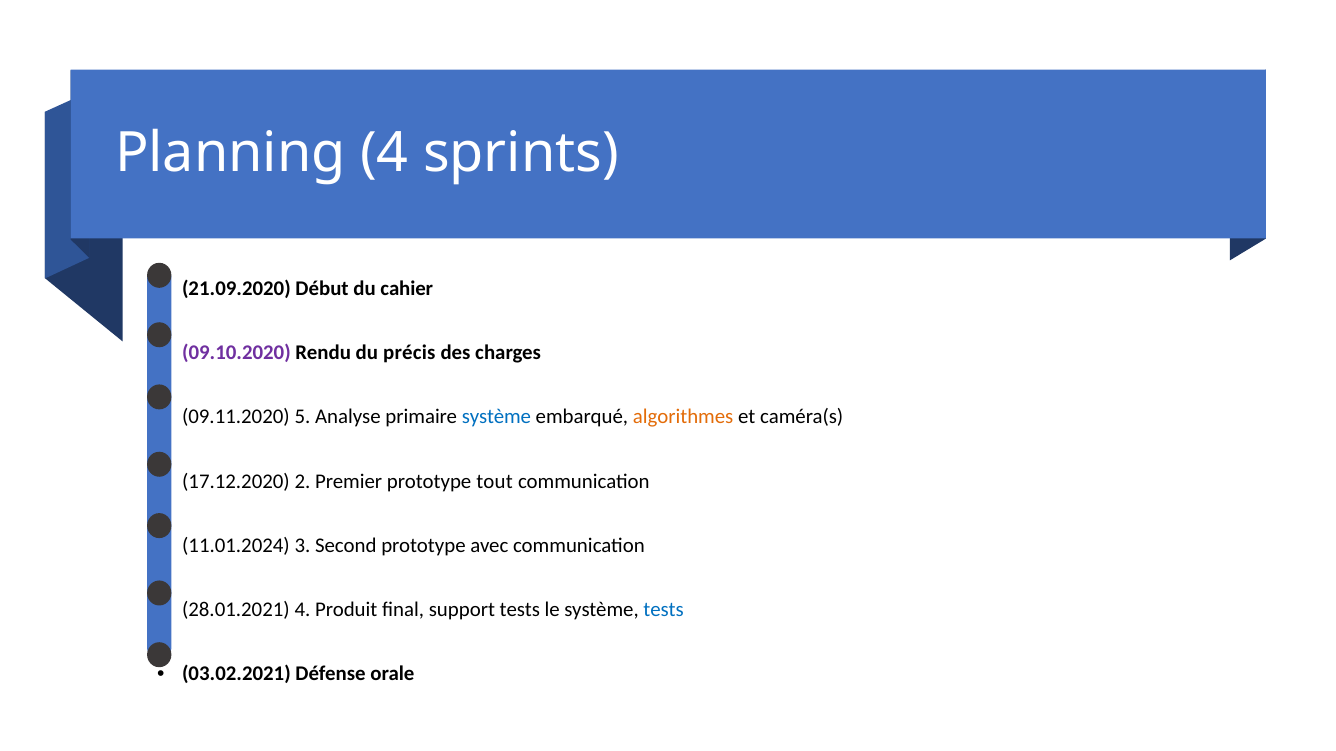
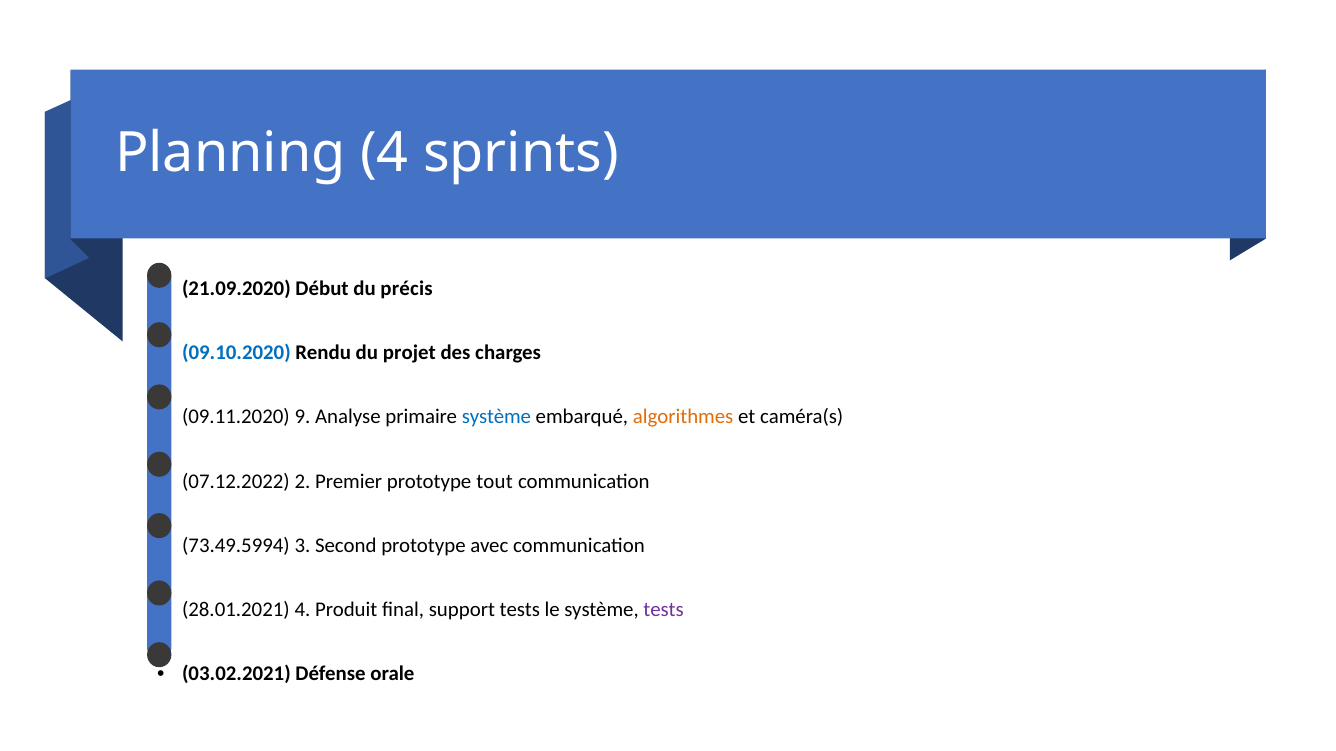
cahier: cahier -> précis (407, 289)
09.10.2020 colour: purple -> blue (236, 353)
précis: précis -> projet (409, 353)
5: 5 -> 9 (302, 417)
17.12.2020: 17.12.2020 -> 07.12.2022 (236, 481)
11.01.2024: 11.01.2024 -> 73.49.5994 (236, 546)
tests colour: blue -> purple (664, 610)
